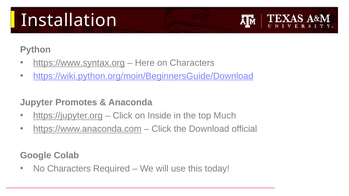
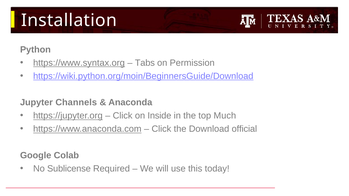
Here: Here -> Tabs (145, 63)
on Characters: Characters -> Permission (192, 63)
Promotes: Promotes -> Channels (76, 103)
No Characters: Characters -> Sublicense (69, 169)
